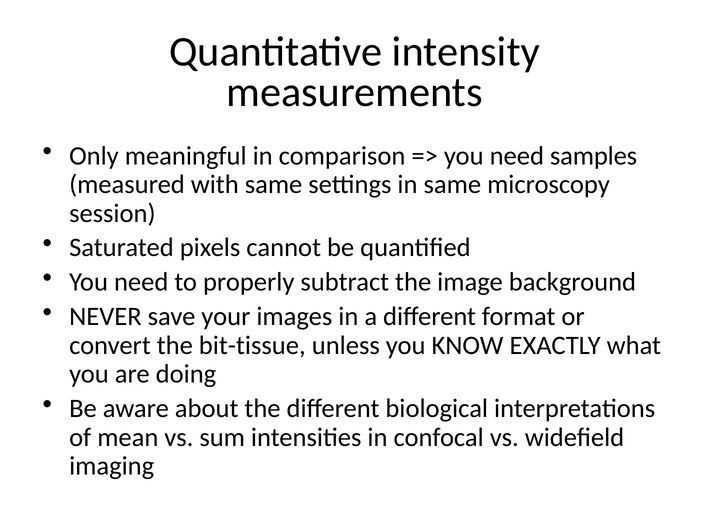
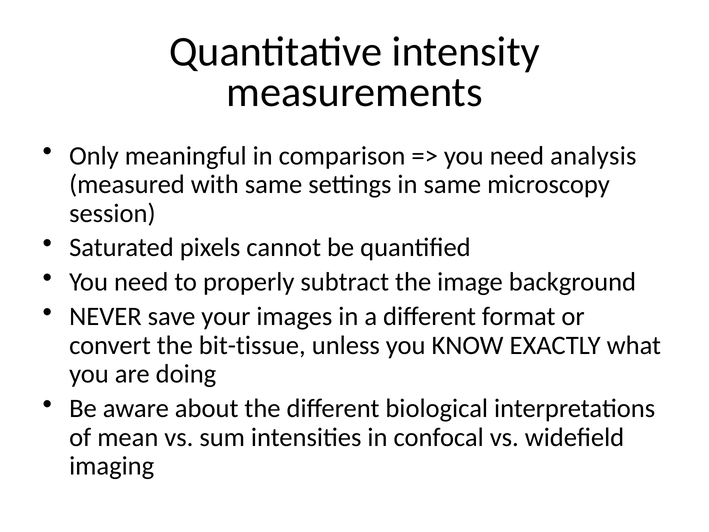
samples: samples -> analysis (593, 156)
